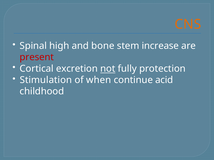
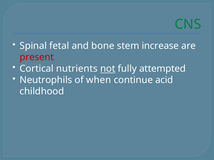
CNS colour: orange -> green (188, 24)
high: high -> fetal (59, 46)
excretion: excretion -> nutrients (77, 69)
protection: protection -> attempted (162, 69)
Stimulation: Stimulation -> Neutrophils (46, 80)
